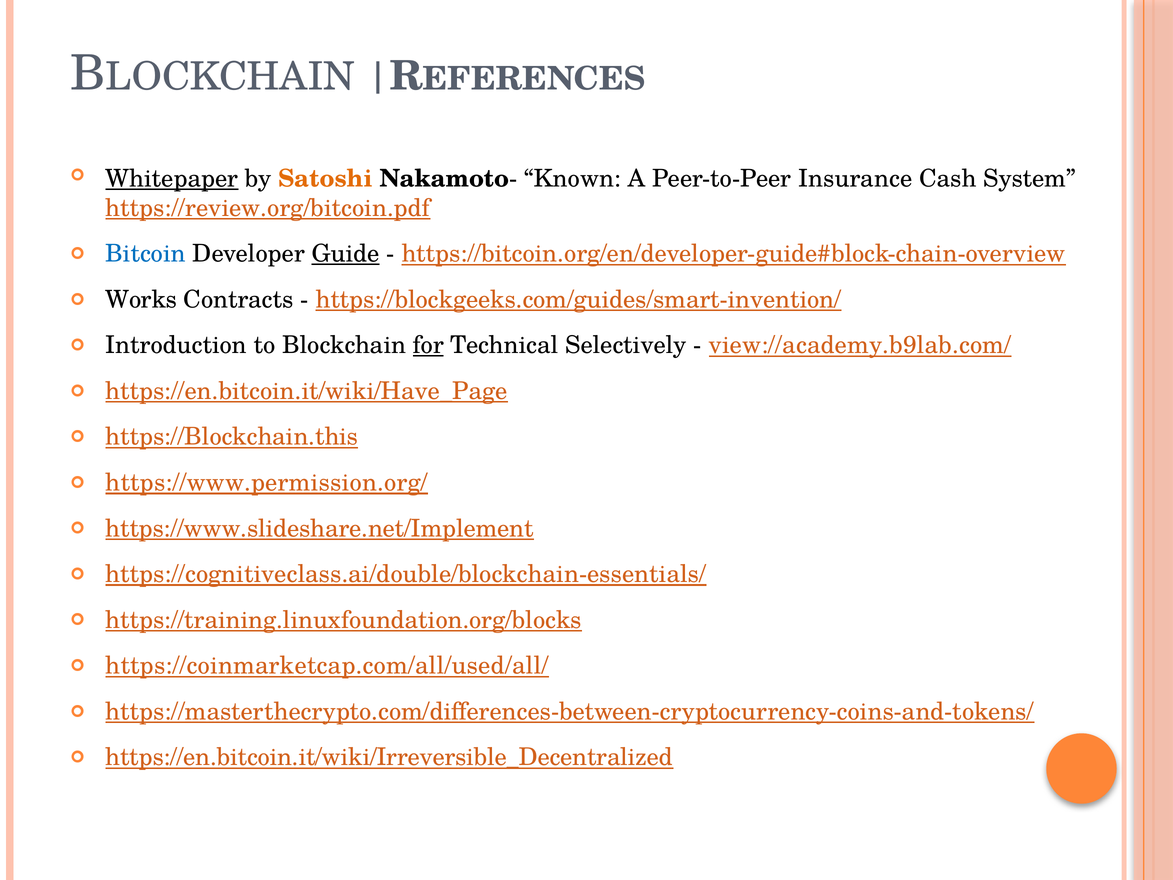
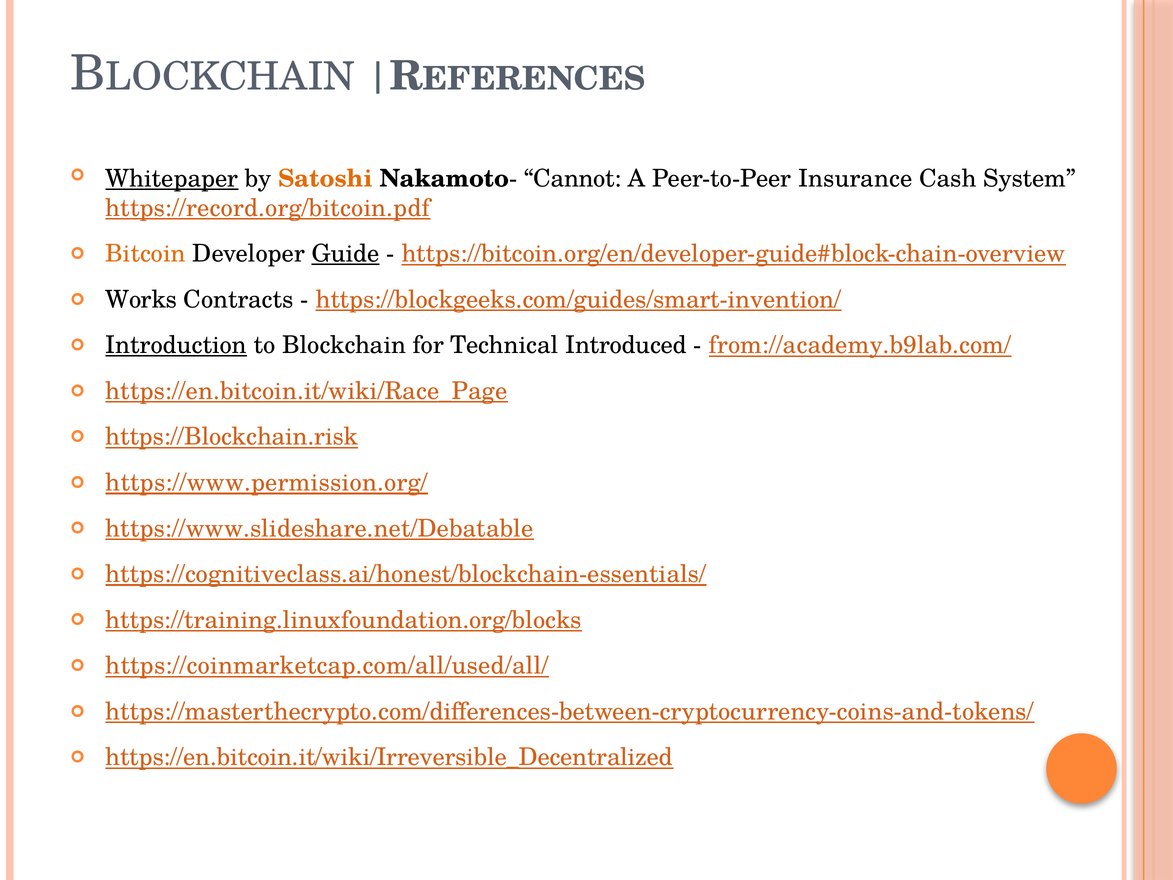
Known: Known -> Cannot (573, 179)
https://review.org/bitcoin.pdf: https://review.org/bitcoin.pdf -> https://record.org/bitcoin.pdf (268, 208)
Bitcoin colour: blue -> orange (146, 254)
Introduction underline: none -> present (176, 345)
for underline: present -> none (428, 345)
Selectively: Selectively -> Introduced (626, 345)
view://academy.b9lab.com/: view://academy.b9lab.com/ -> from://academy.b9lab.com/ (860, 345)
https://en.bitcoin.it/wiki/Have_Page: https://en.bitcoin.it/wiki/Have_Page -> https://en.bitcoin.it/wiki/Race_Page (306, 391)
https://Blockchain.this: https://Blockchain.this -> https://Blockchain.risk (232, 437)
https://www.slideshare.net/Implement: https://www.slideshare.net/Implement -> https://www.slideshare.net/Debatable (319, 528)
https://cognitiveclass.ai/double/blockchain-essentials/: https://cognitiveclass.ai/double/blockchain-essentials/ -> https://cognitiveclass.ai/honest/blockchain-essentials/ (406, 574)
